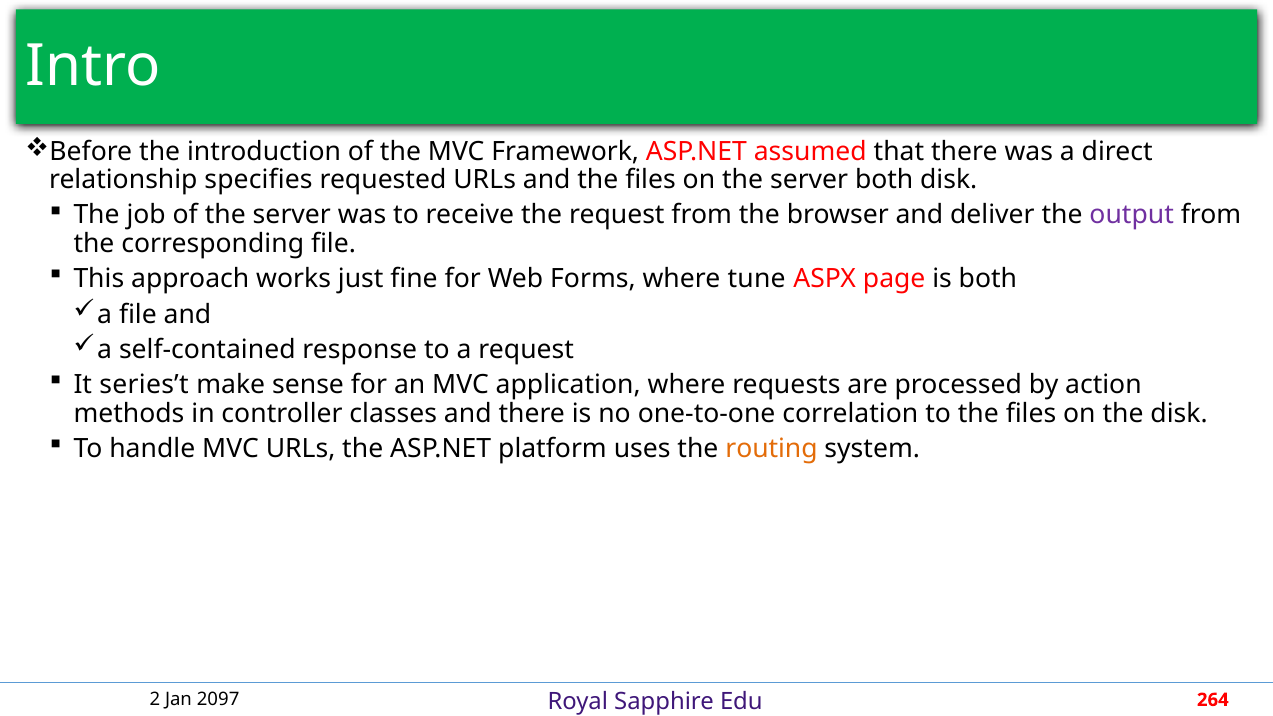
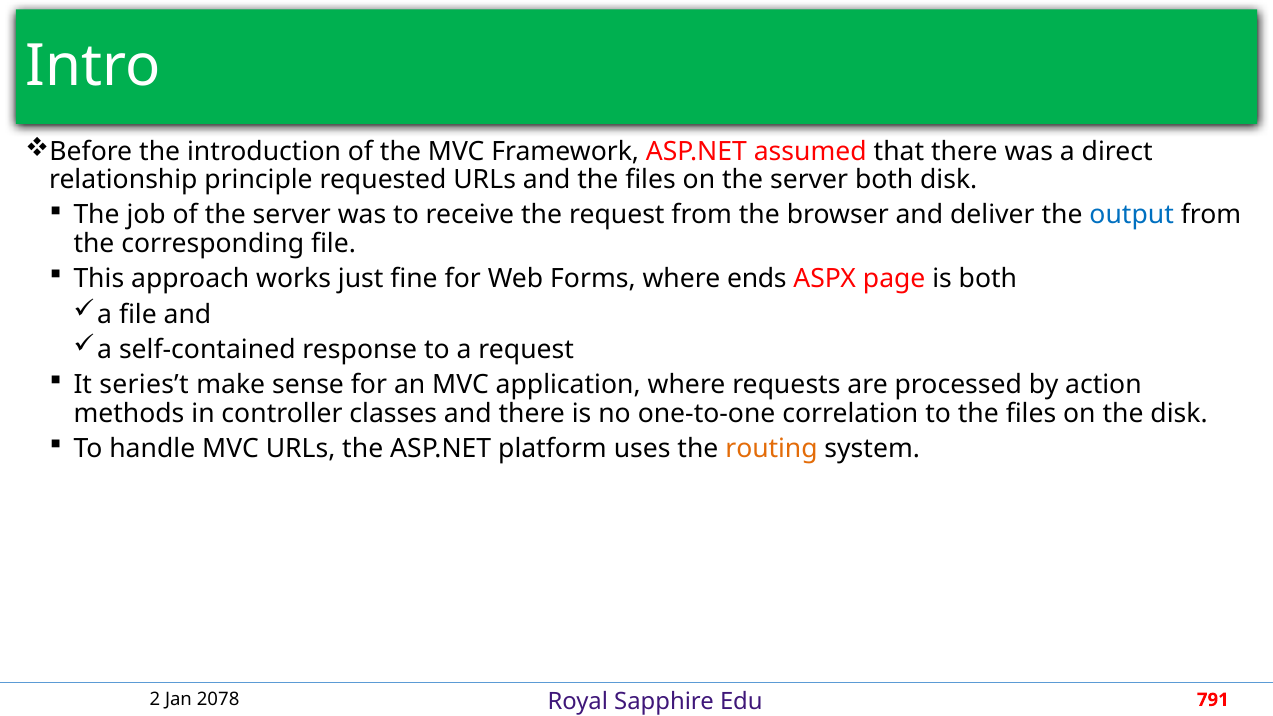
specifies: specifies -> principle (259, 180)
output colour: purple -> blue (1132, 215)
tune: tune -> ends (757, 279)
2097: 2097 -> 2078 (218, 700)
264: 264 -> 791 (1213, 700)
